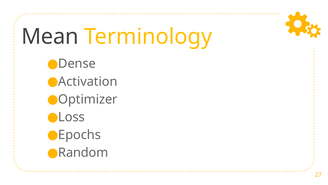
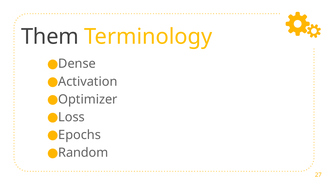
Mean: Mean -> Them (50, 36)
